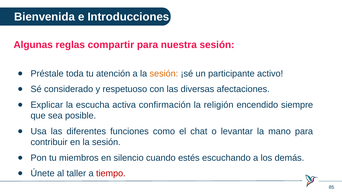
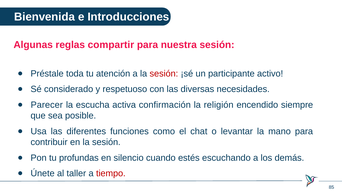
sesión colour: orange -> red (164, 73)
afectaciones: afectaciones -> necesidades (243, 89)
Explicar: Explicar -> Parecer (47, 105)
miembros: miembros -> profundas (79, 157)
